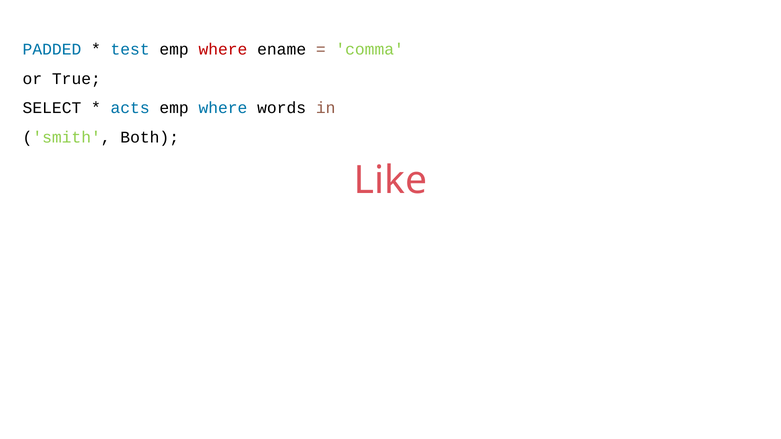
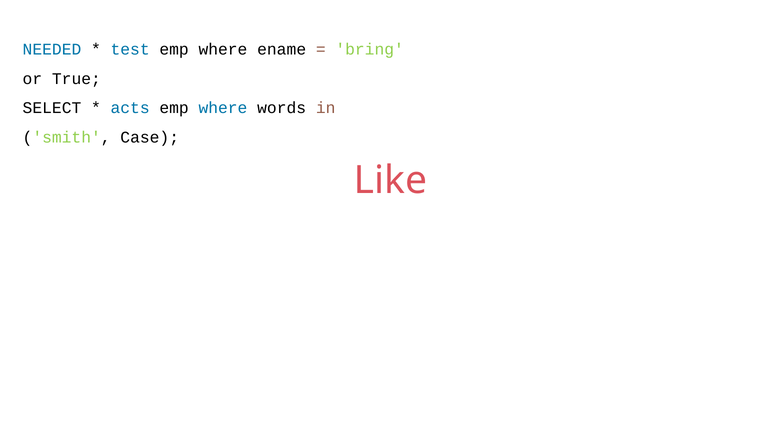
PADDED: PADDED -> NEEDED (52, 49)
where colour: red -> black (223, 49)
comma: comma -> bring (370, 49)
Both: Both -> Case (150, 137)
